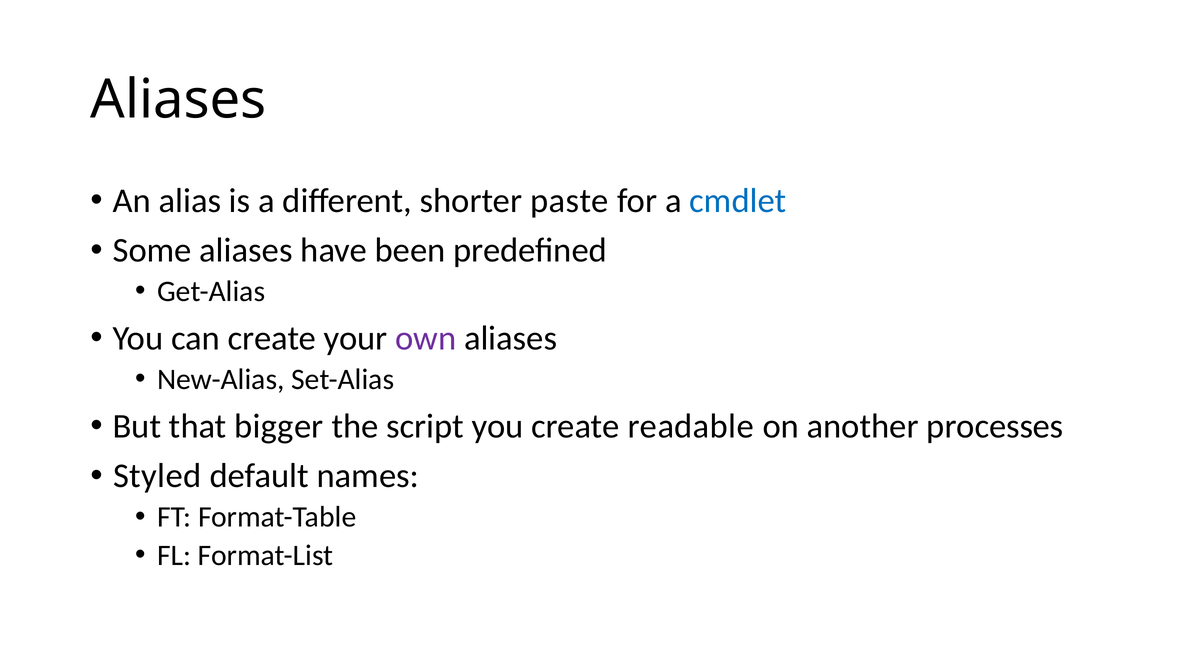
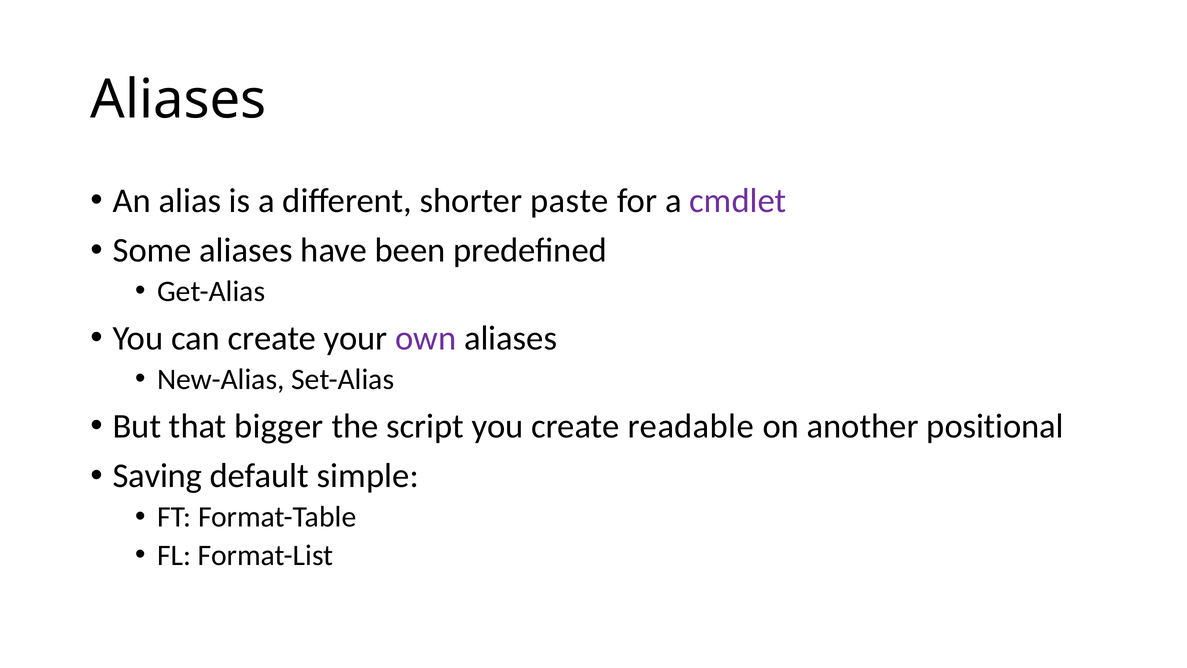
cmdlet colour: blue -> purple (738, 201)
processes: processes -> positional (995, 426)
Styled: Styled -> Saving (157, 476)
names: names -> simple (368, 476)
